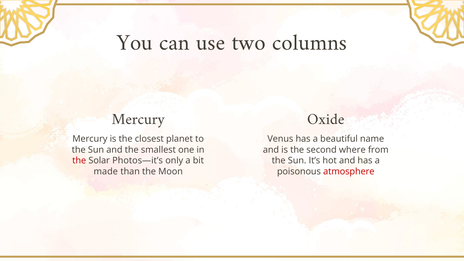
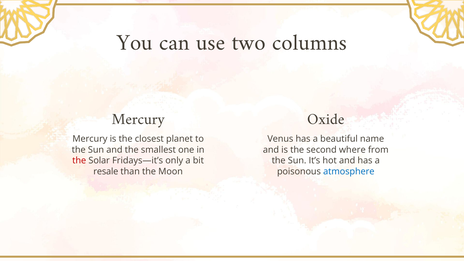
Photos—it’s: Photos—it’s -> Fridays—it’s (138, 161)
made: made -> resale (106, 171)
atmosphere colour: red -> blue (349, 171)
